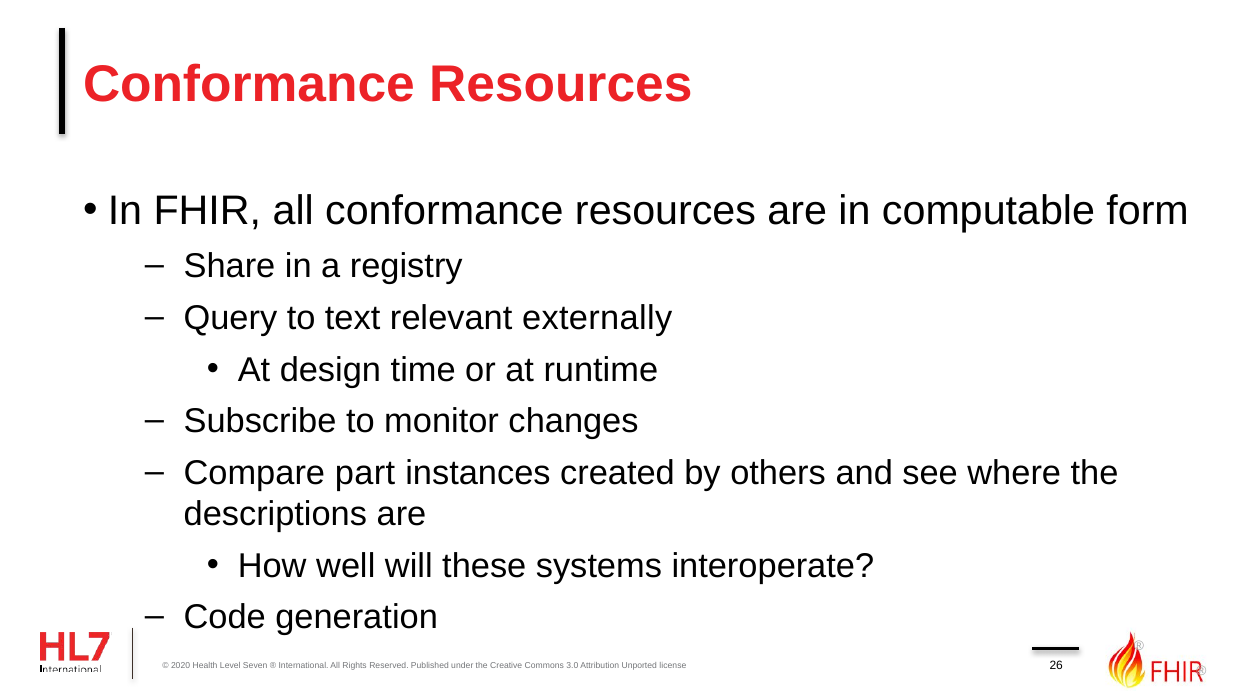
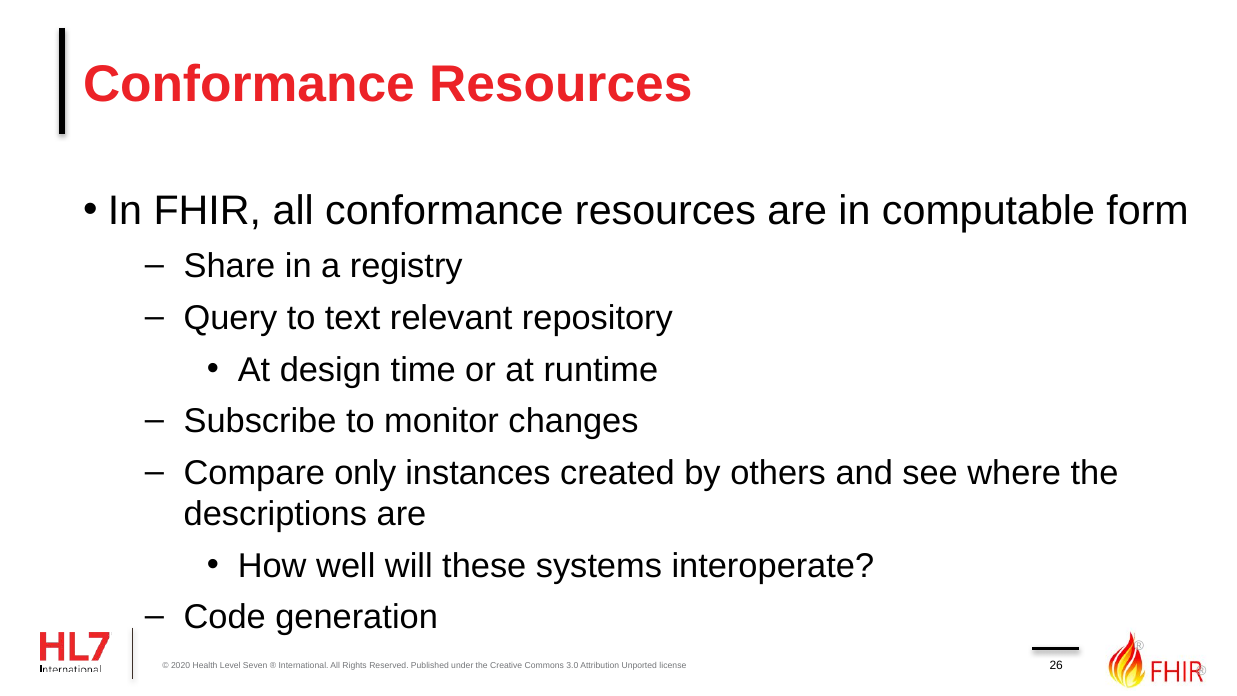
externally: externally -> repository (597, 318)
part: part -> only (365, 473)
